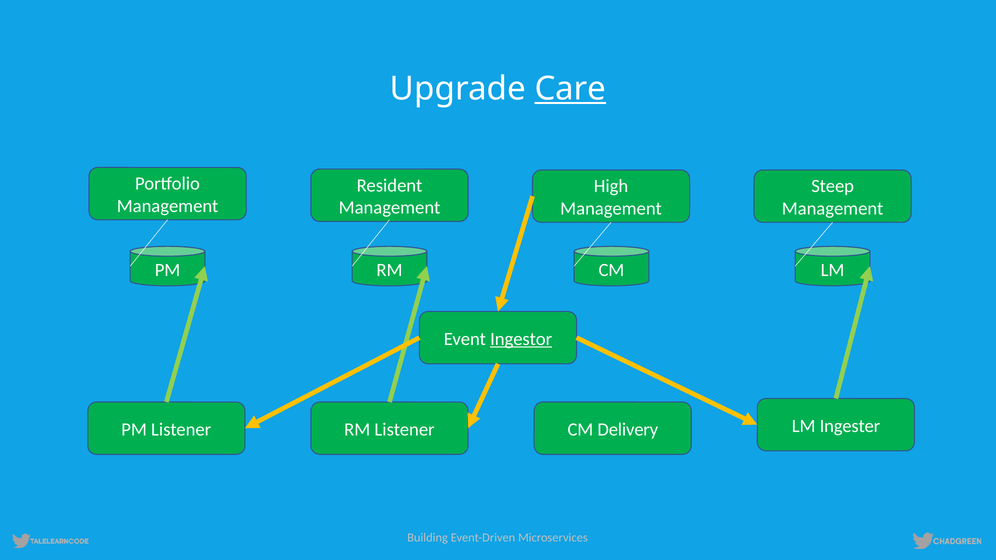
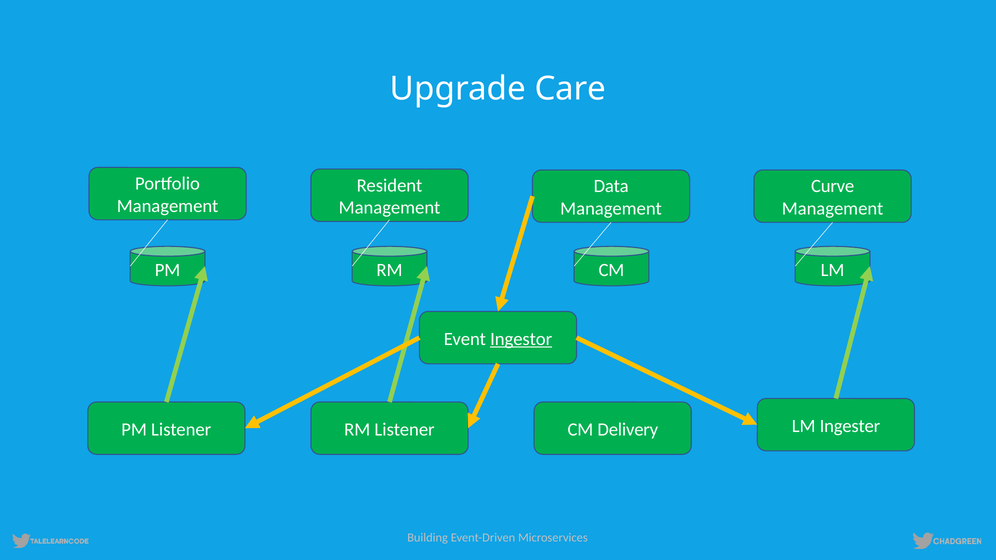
Care underline: present -> none (570, 89)
High: High -> Data (611, 186)
Steep: Steep -> Curve (833, 186)
